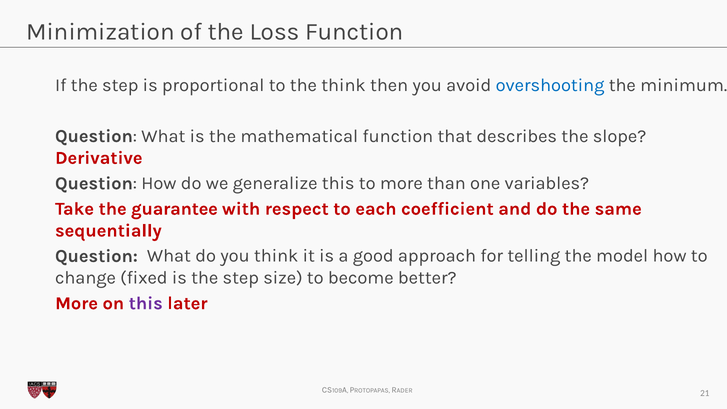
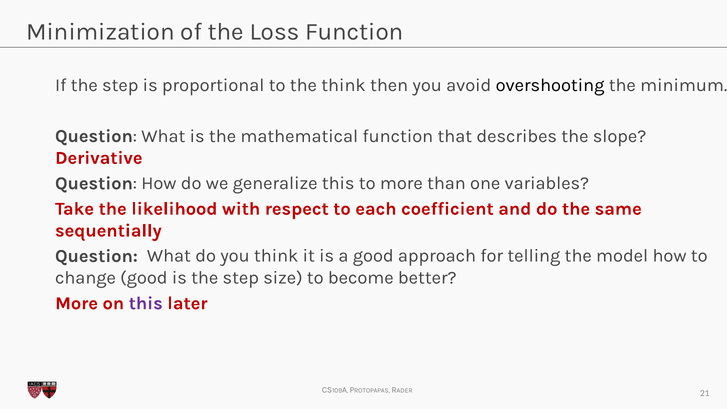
overshooting colour: blue -> black (550, 85)
guarantee: guarantee -> likelihood (174, 209)
change fixed: fixed -> good (144, 278)
